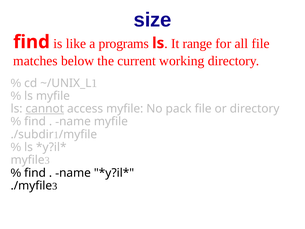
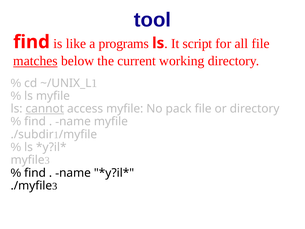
size: size -> tool (152, 20)
range: range -> script (197, 44)
matches underline: none -> present (35, 61)
